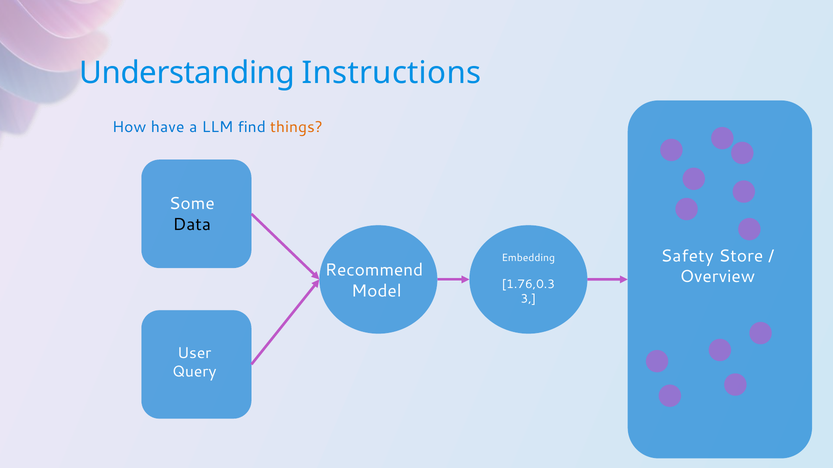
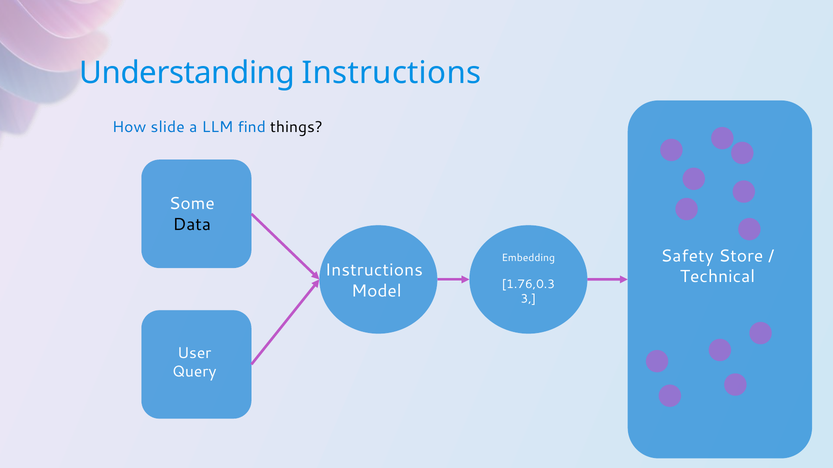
have: have -> slide (168, 127)
things colour: orange -> black (296, 127)
Recommend: Recommend -> Instructions (374, 270)
Overview: Overview -> Technical (717, 277)
